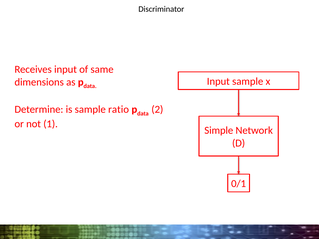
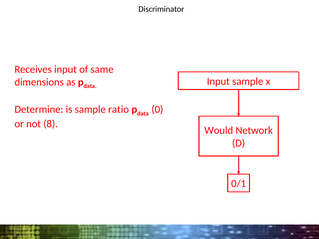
2: 2 -> 0 (157, 110)
1: 1 -> 8 (51, 124)
Simple: Simple -> Would (219, 131)
